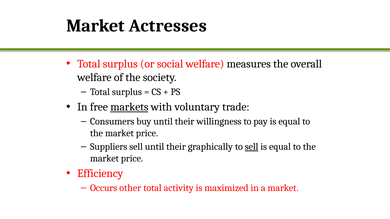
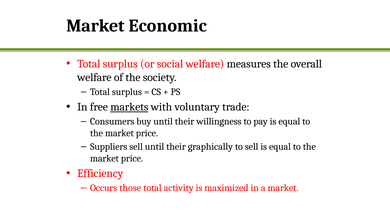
Actresses: Actresses -> Economic (168, 26)
sell underline: present -> none (252, 147)
other: other -> those (130, 188)
